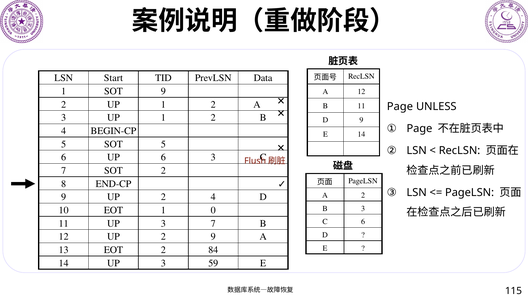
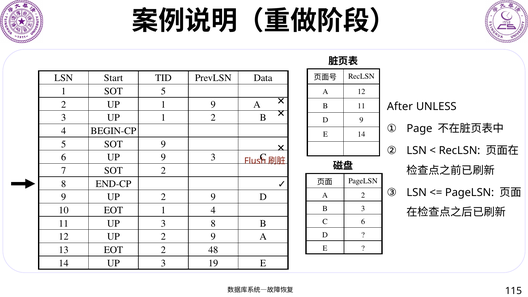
SOT 9: 9 -> 5 (163, 91)
2 UP 1 2: 2 -> 9 (213, 104)
Page: Page -> After (400, 107)
SOT 5: 5 -> 9 (163, 144)
UP 6: 6 -> 9 (163, 157)
9 UP 2 4: 4 -> 9 (213, 197)
1 0: 0 -> 4 (213, 210)
3 7: 7 -> 8 (213, 223)
84: 84 -> 48 (213, 250)
59: 59 -> 19 (213, 263)
